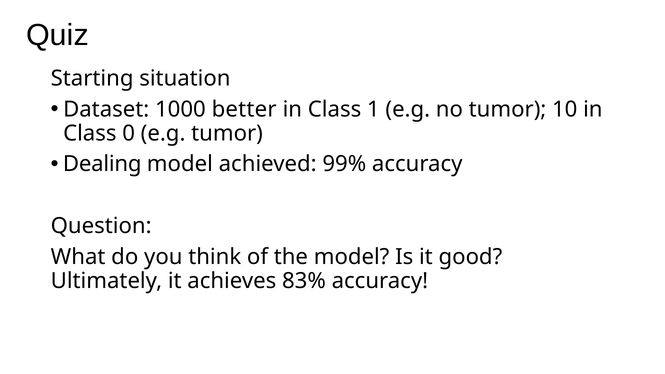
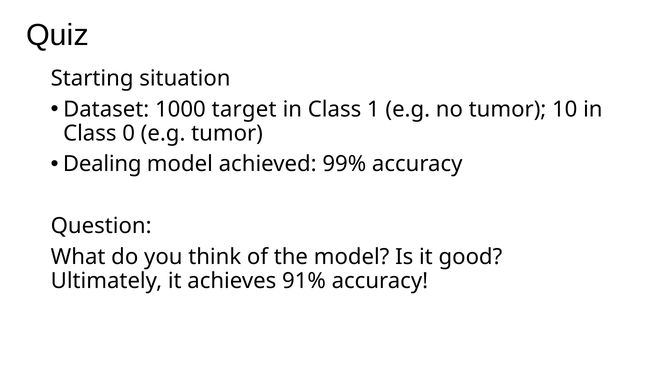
better: better -> target (244, 109)
83%: 83% -> 91% (304, 281)
